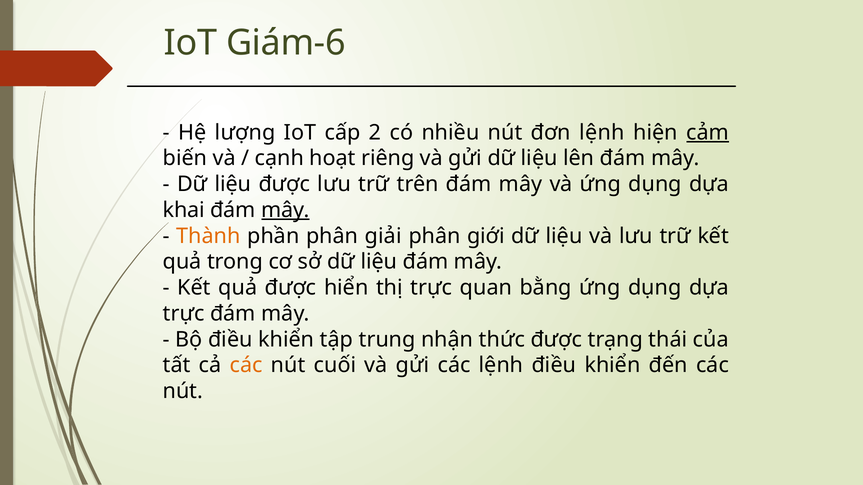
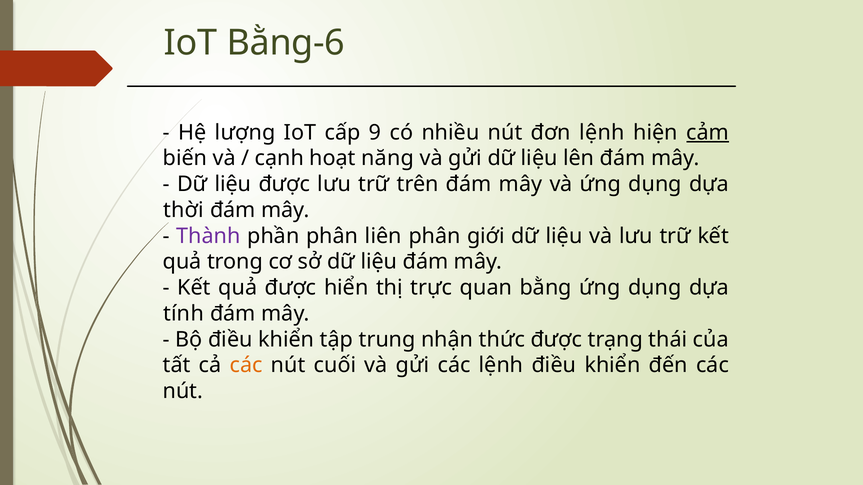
Giám-6: Giám-6 -> Bằng-6 (286, 43)
2: 2 -> 9 (375, 133)
riêng: riêng -> năng (388, 158)
khai: khai -> thời (184, 210)
mây underline: present -> none (286, 210)
Thành colour: orange -> purple (209, 236)
giải: giải -> liên (383, 236)
trực: trực -> tính (184, 314)
